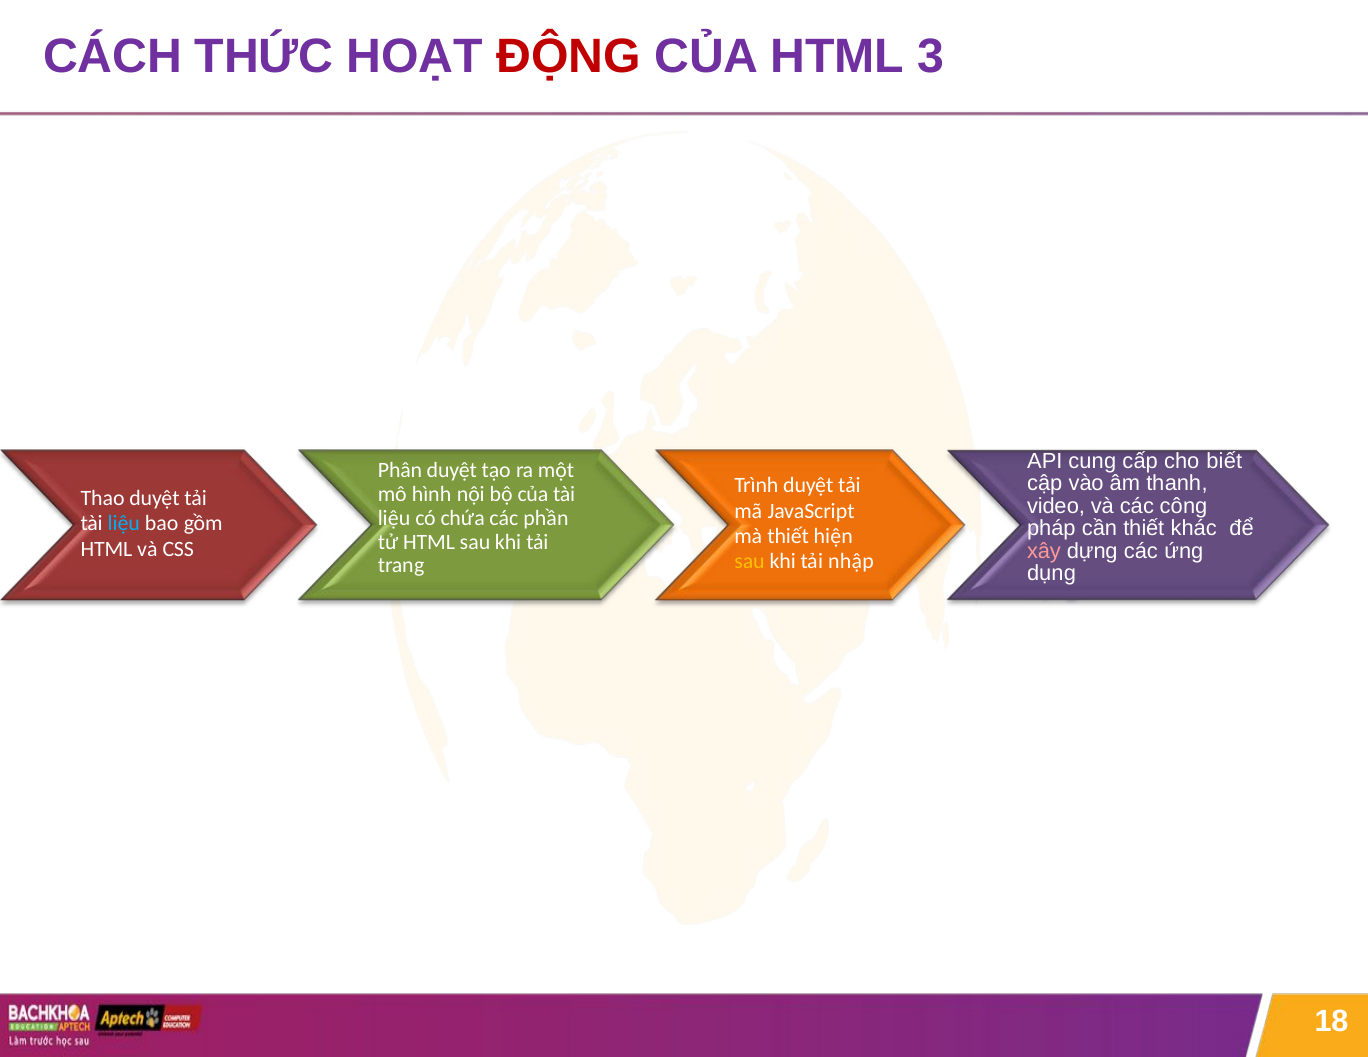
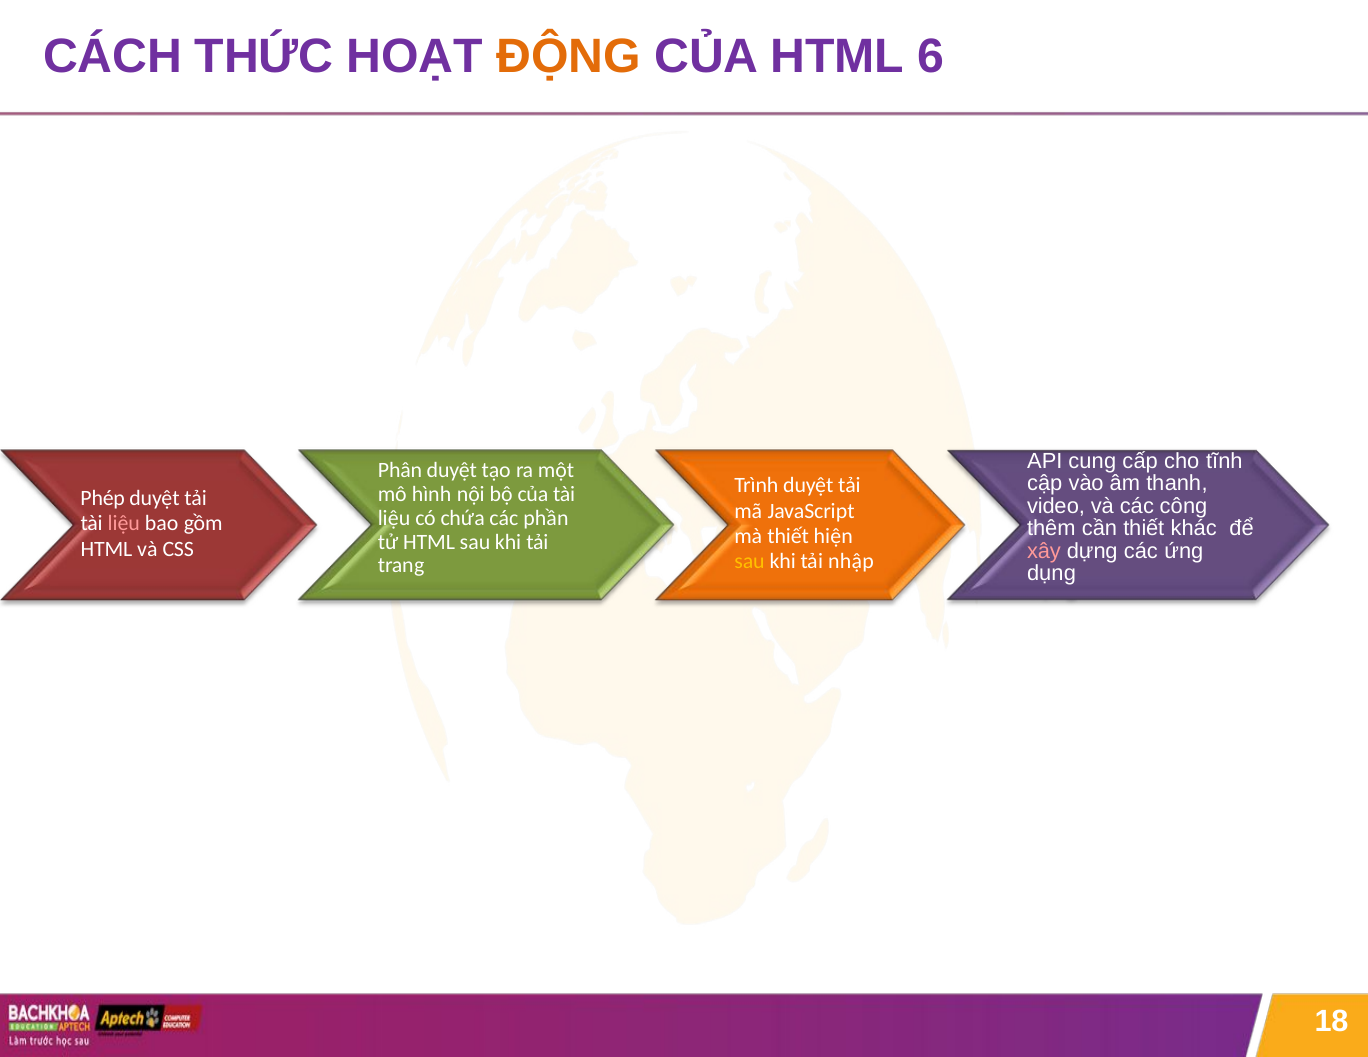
ĐỘNG colour: red -> orange (569, 57)
3: 3 -> 6 (931, 57)
biết: biết -> tĩnh (1224, 461)
Thao: Thao -> Phép (103, 498)
liệu colour: light blue -> pink (124, 524)
pháp: pháp -> thêm (1051, 529)
